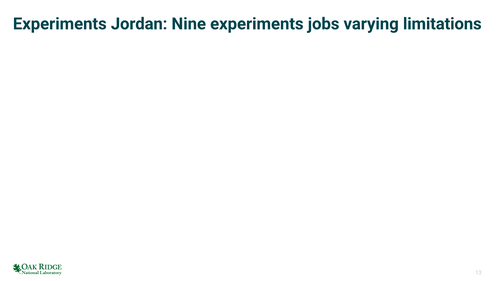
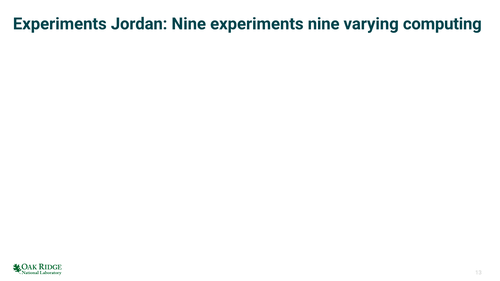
experiments jobs: jobs -> nine (324, 24)
limitations: limitations -> computing (442, 24)
